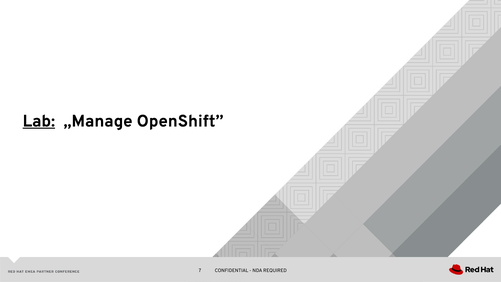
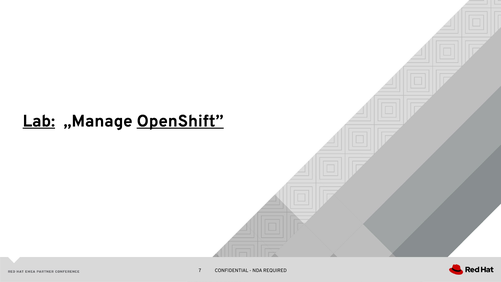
OpenShift underline: none -> present (180, 121)
